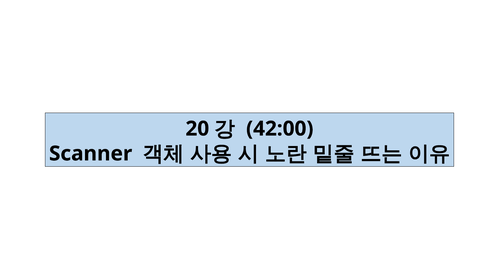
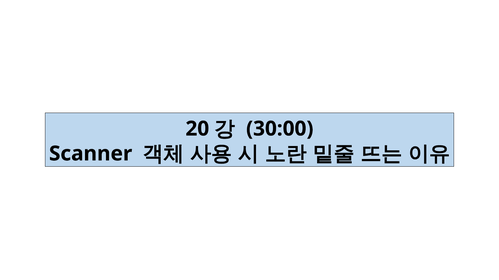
42:00: 42:00 -> 30:00 (280, 129)
